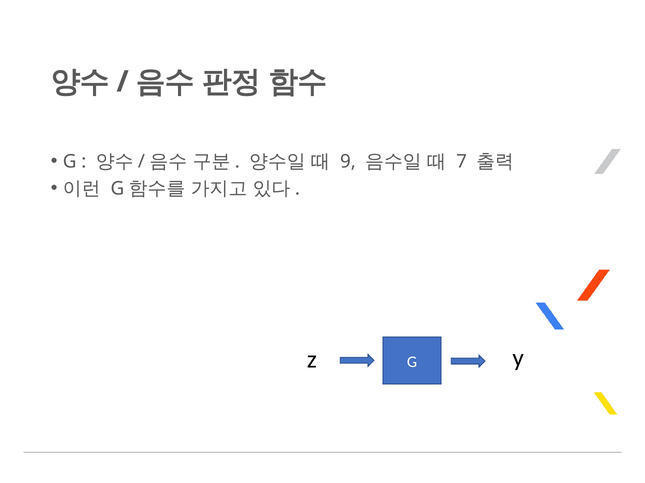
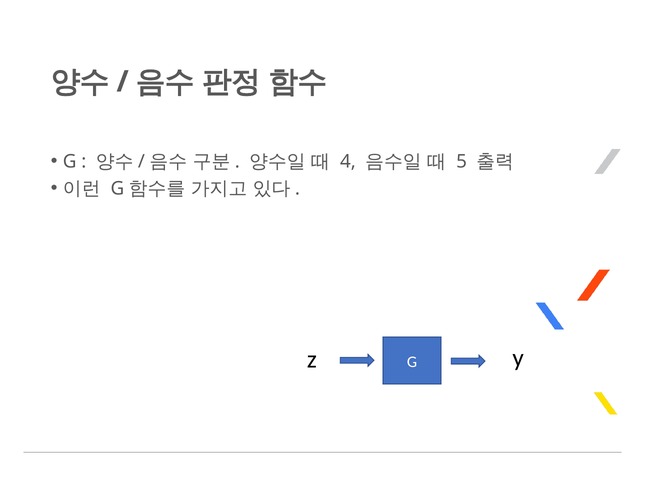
9: 9 -> 4 (348, 162)
7: 7 -> 5 (462, 162)
